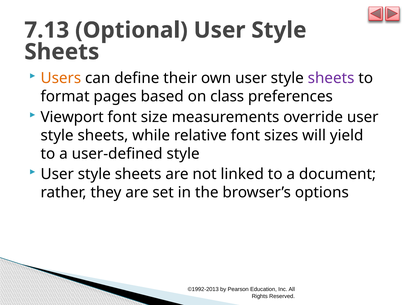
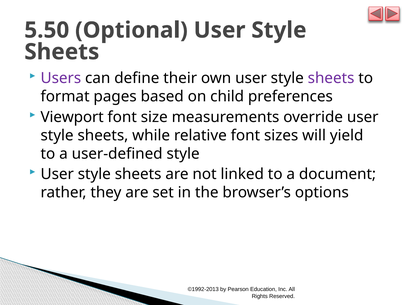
7.13: 7.13 -> 5.50 (47, 30)
Users colour: orange -> purple (61, 78)
class: class -> child (227, 96)
